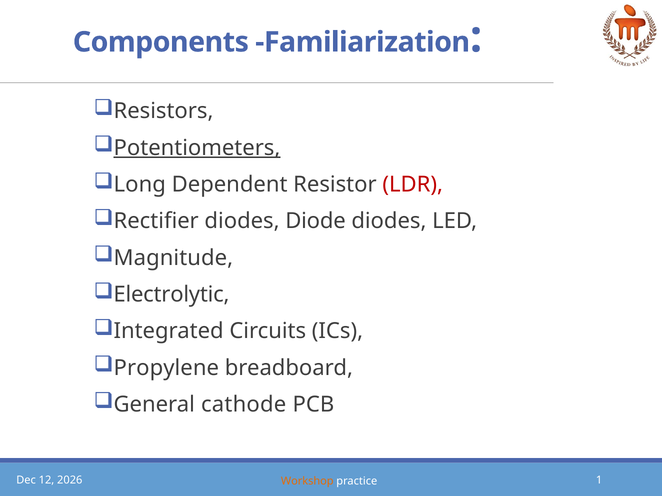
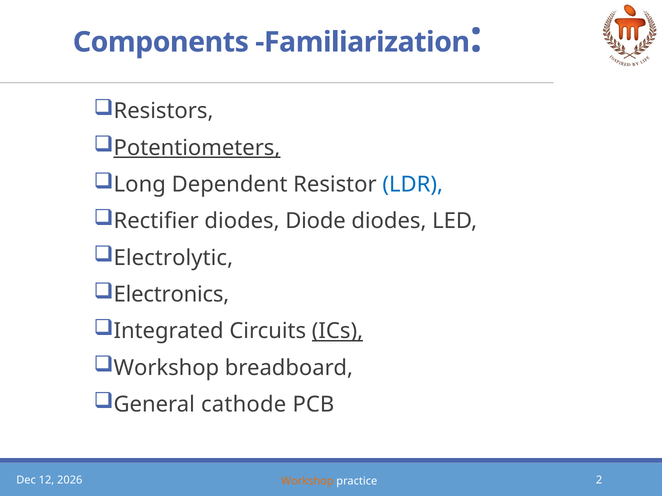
LDR colour: red -> blue (413, 185)
Magnitude: Magnitude -> Electrolytic (173, 258)
Electrolytic: Electrolytic -> Electronics (171, 295)
ICs underline: none -> present (337, 331)
Propylene: Propylene -> Workshop (166, 368)
1: 1 -> 2 (599, 481)
